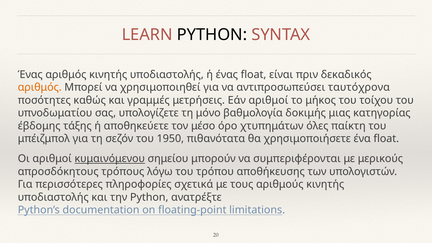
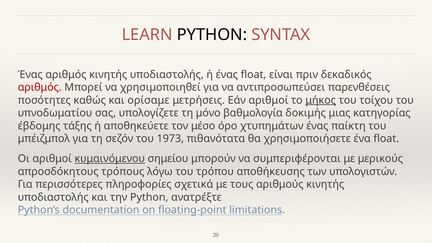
αριθμός colour: orange -> red (40, 87)
ταυτόχρονα: ταυτόχρονα -> παρενθέσεις (359, 87)
γραμμές: γραμμές -> ορίσαμε (148, 100)
μήκος underline: none -> present (321, 100)
χτυπημάτων όλες: όλες -> ένας (317, 126)
1950: 1950 -> 1973 (170, 139)
